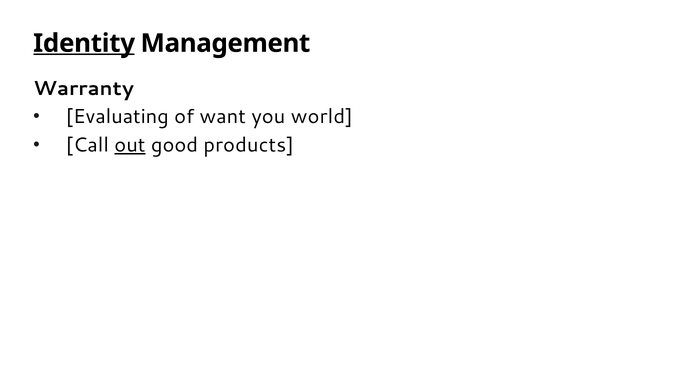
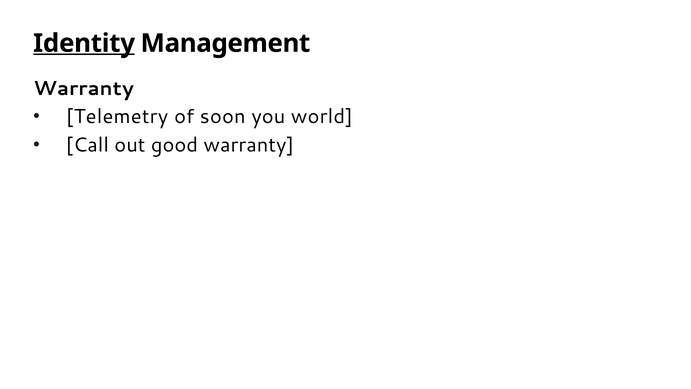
Evaluating: Evaluating -> Telemetry (117, 117)
want: want -> soon (223, 117)
out underline: present -> none (130, 145)
good products: products -> warranty (249, 145)
